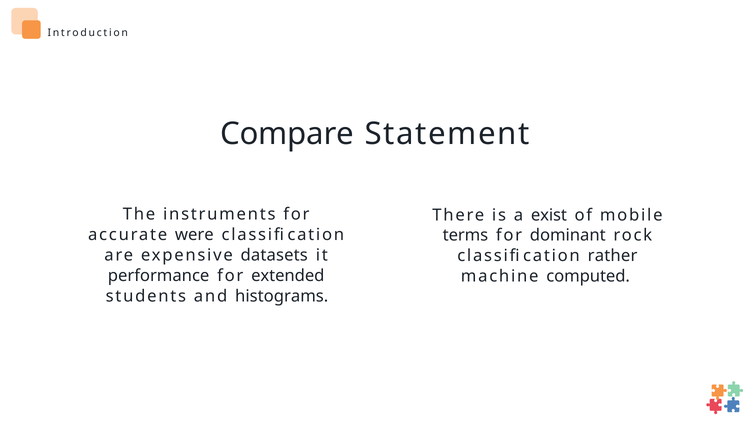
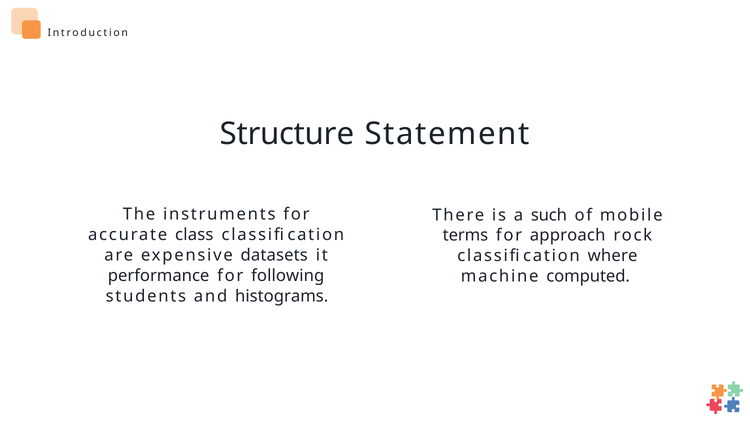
Compare: Compare -> Structure (287, 134)
exist: exist -> such (549, 215)
were: were -> class (194, 235)
dominant: dominant -> approach (568, 235)
rather: rather -> where (613, 256)
extended: extended -> following (288, 276)
